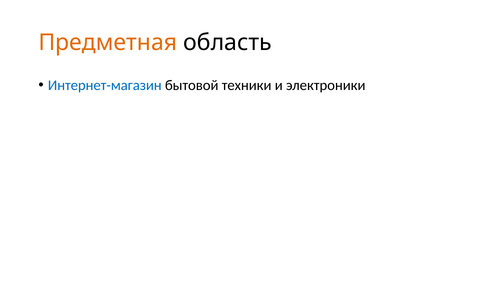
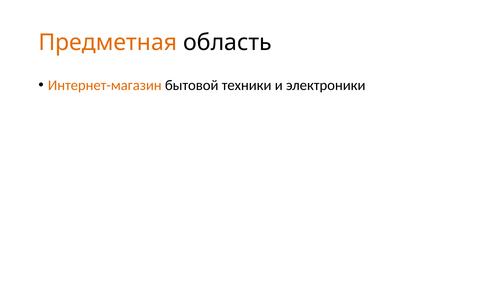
Интернет-магазин colour: blue -> orange (105, 85)
